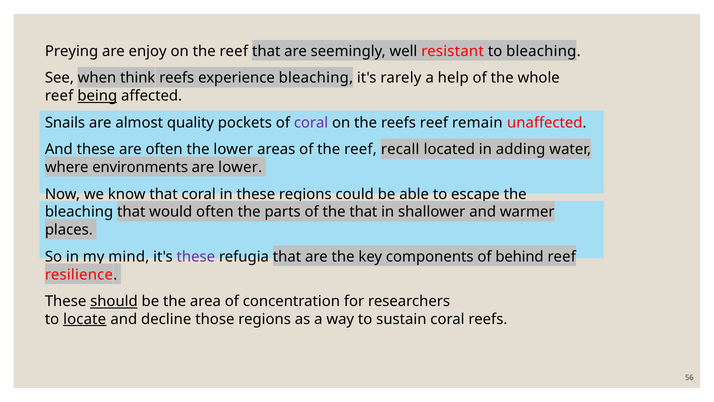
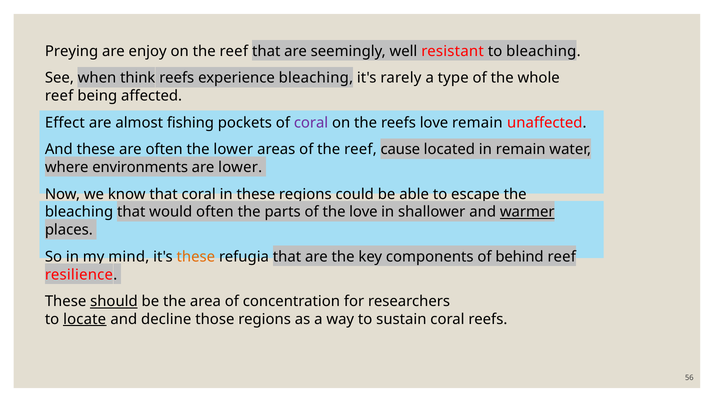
help: help -> type (453, 78)
being underline: present -> none (97, 96)
Snails: Snails -> Effect (65, 123)
quality: quality -> fishing (190, 123)
reefs reef: reef -> love (434, 123)
recall: recall -> cause (400, 149)
in adding: adding -> remain (521, 149)
the that: that -> love (363, 212)
warmer underline: none -> present (527, 212)
these colour: purple -> orange (196, 256)
